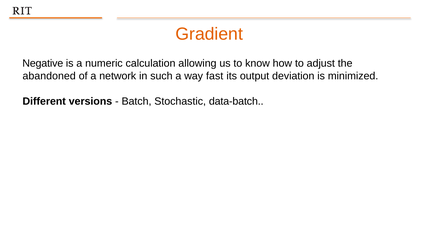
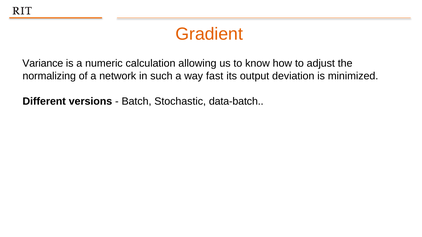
Negative: Negative -> Variance (43, 64)
abandoned: abandoned -> normalizing (49, 76)
